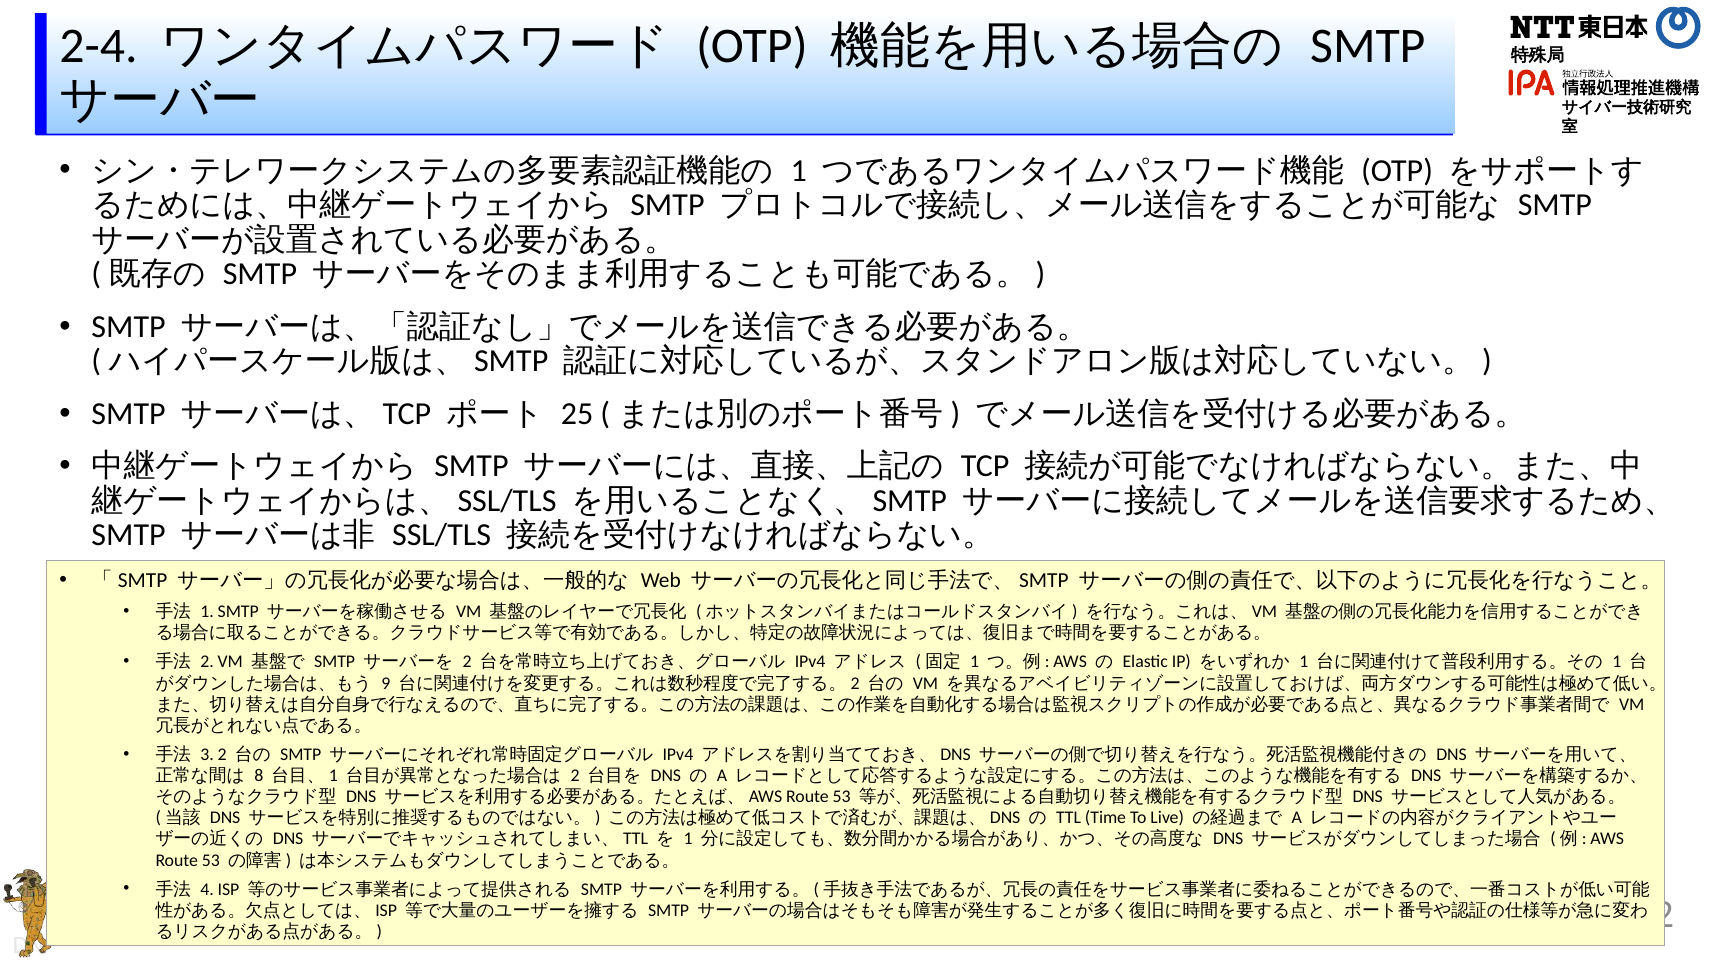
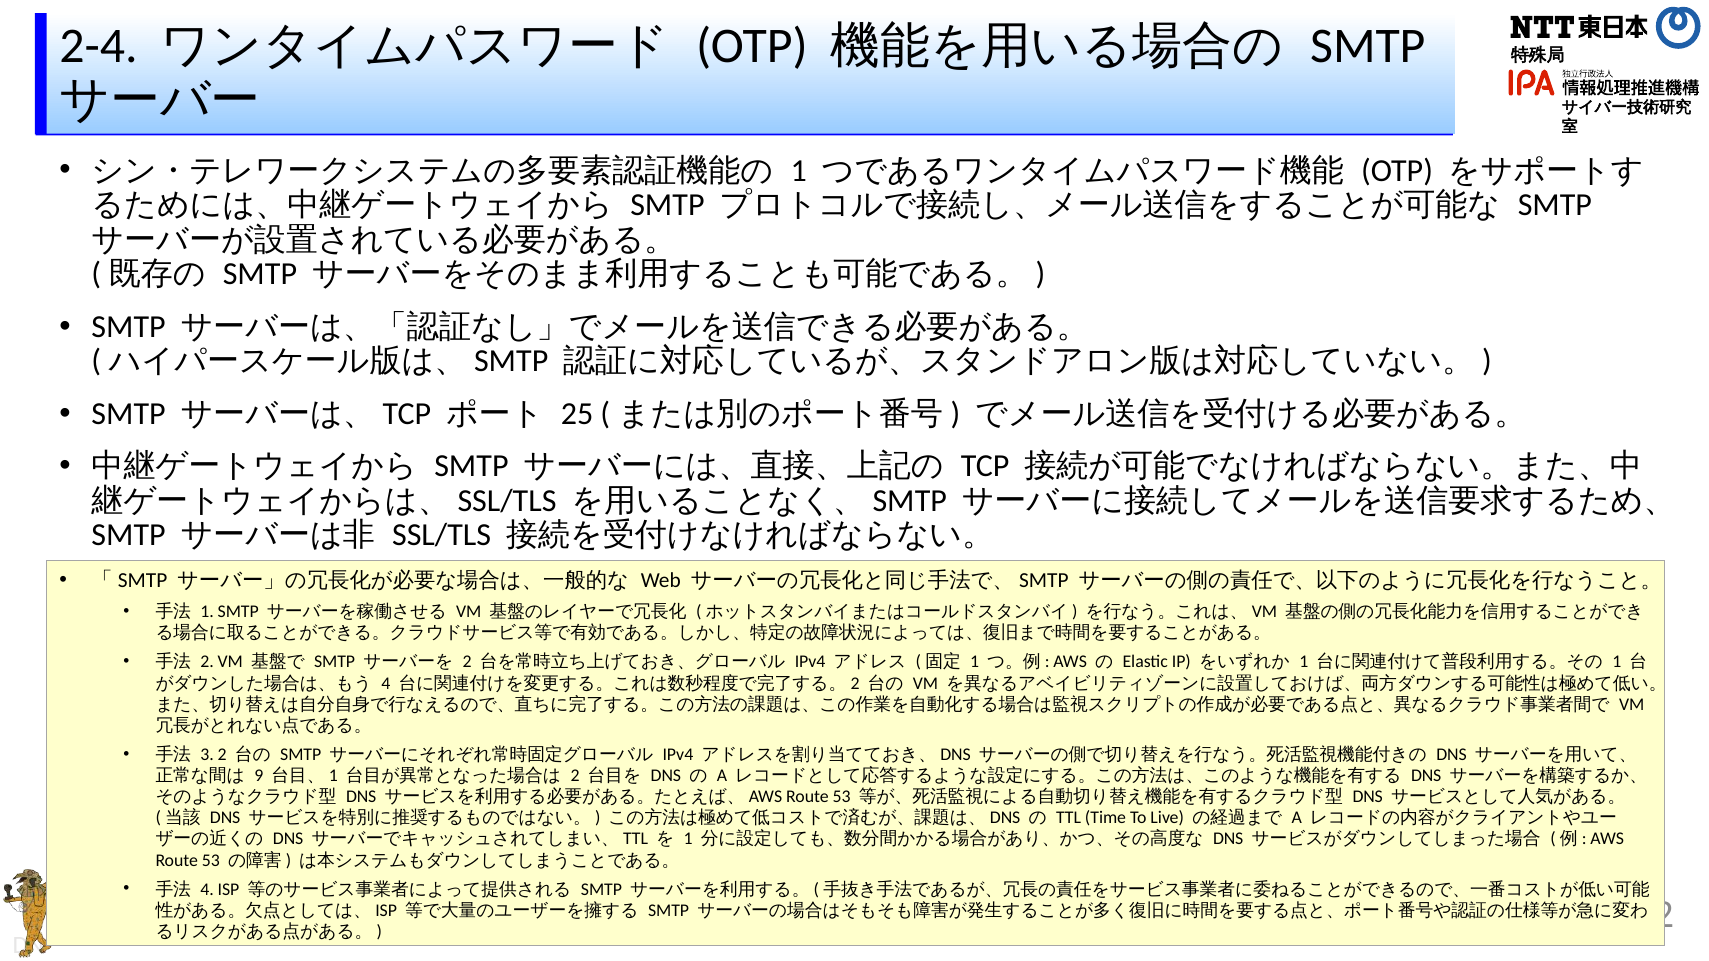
9: 9 -> 4 (386, 683)
8: 8 -> 9 (259, 776)
